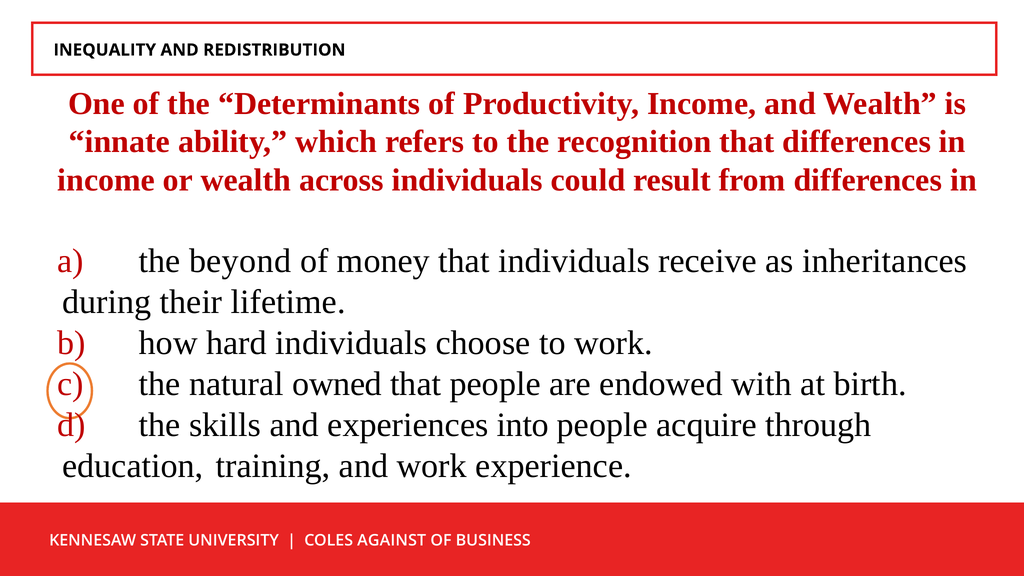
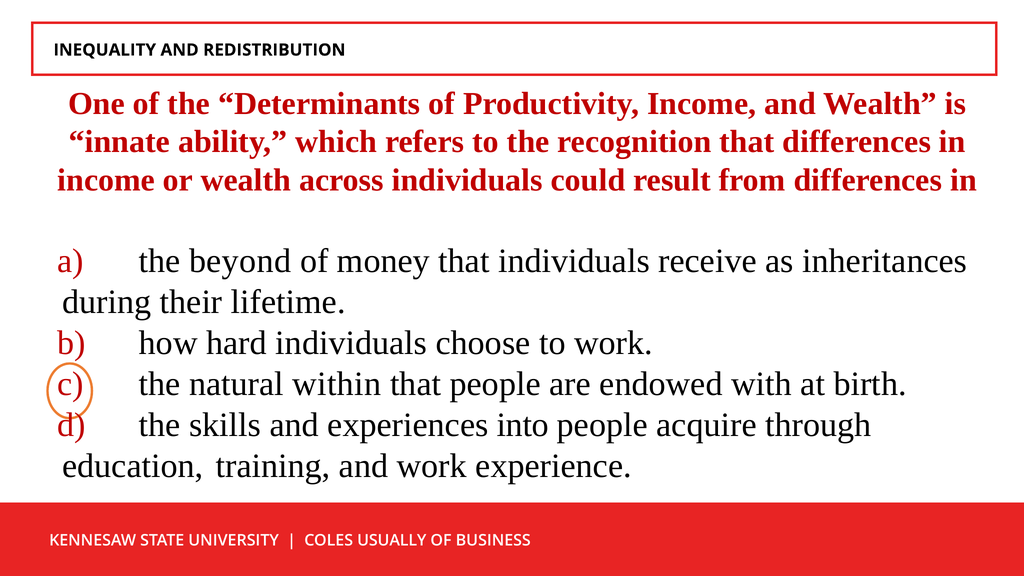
owned: owned -> within (337, 384)
AGAINST: AGAINST -> USUALLY (392, 541)
